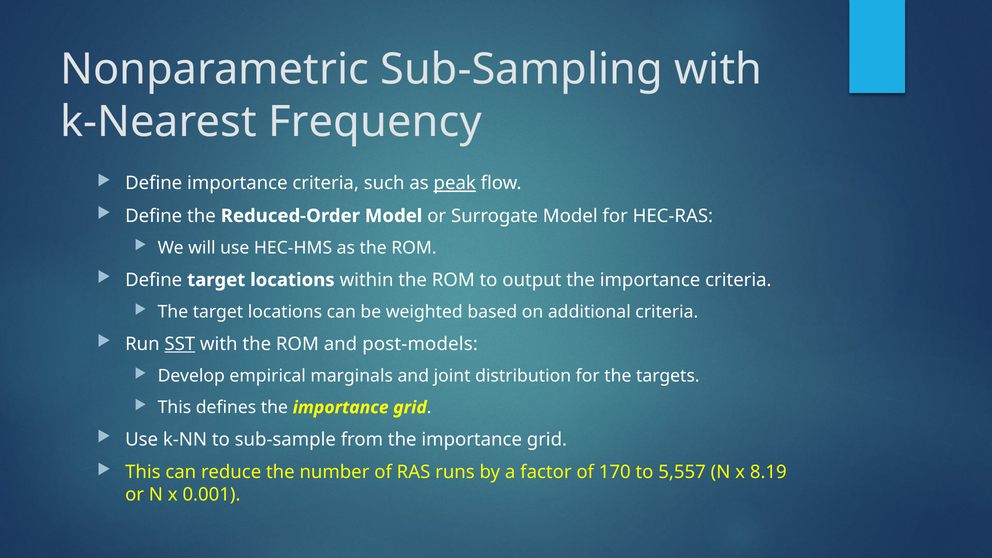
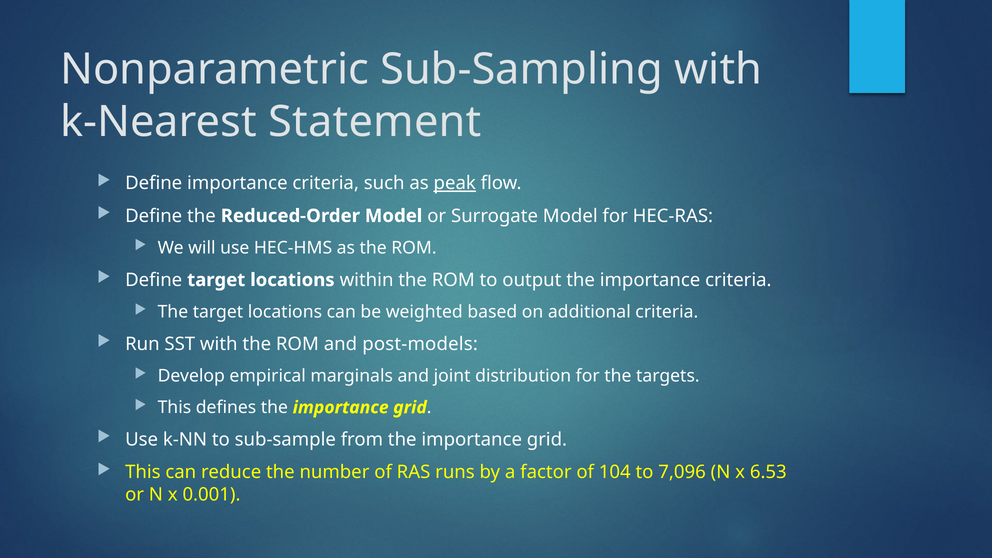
Frequency: Frequency -> Statement (375, 122)
SST underline: present -> none (180, 344)
170: 170 -> 104 (615, 472)
5,557: 5,557 -> 7,096 (682, 472)
8.19: 8.19 -> 6.53 (768, 472)
